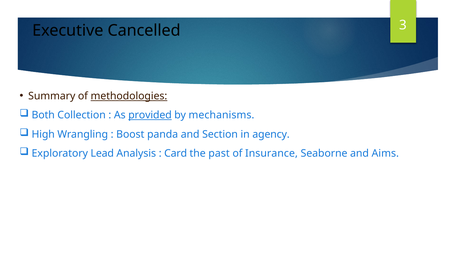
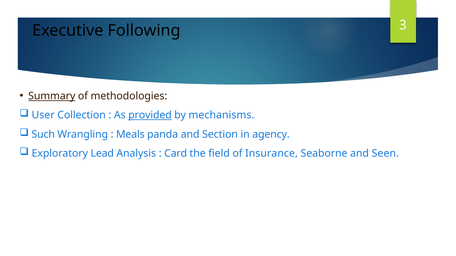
Cancelled: Cancelled -> Following (144, 30)
Summary underline: none -> present (52, 96)
methodologies underline: present -> none (129, 96)
Both: Both -> User (43, 115)
High: High -> Such (43, 135)
Boost: Boost -> Meals (130, 135)
past: past -> field (219, 154)
Aims: Aims -> Seen (385, 154)
